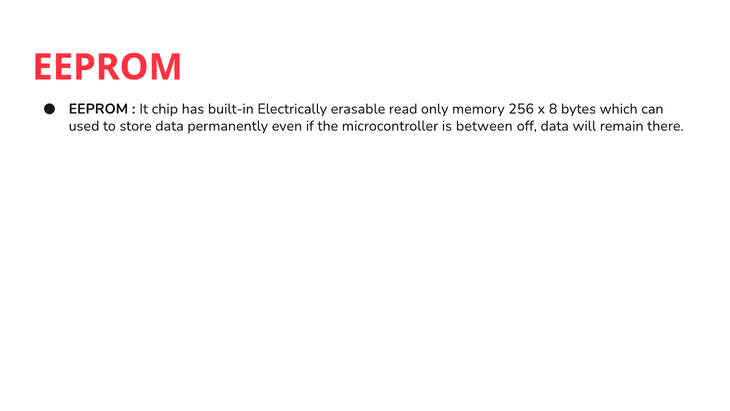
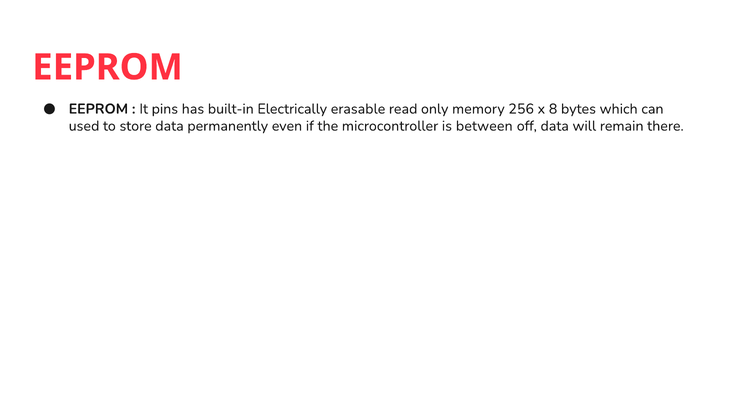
chip: chip -> pins (165, 109)
